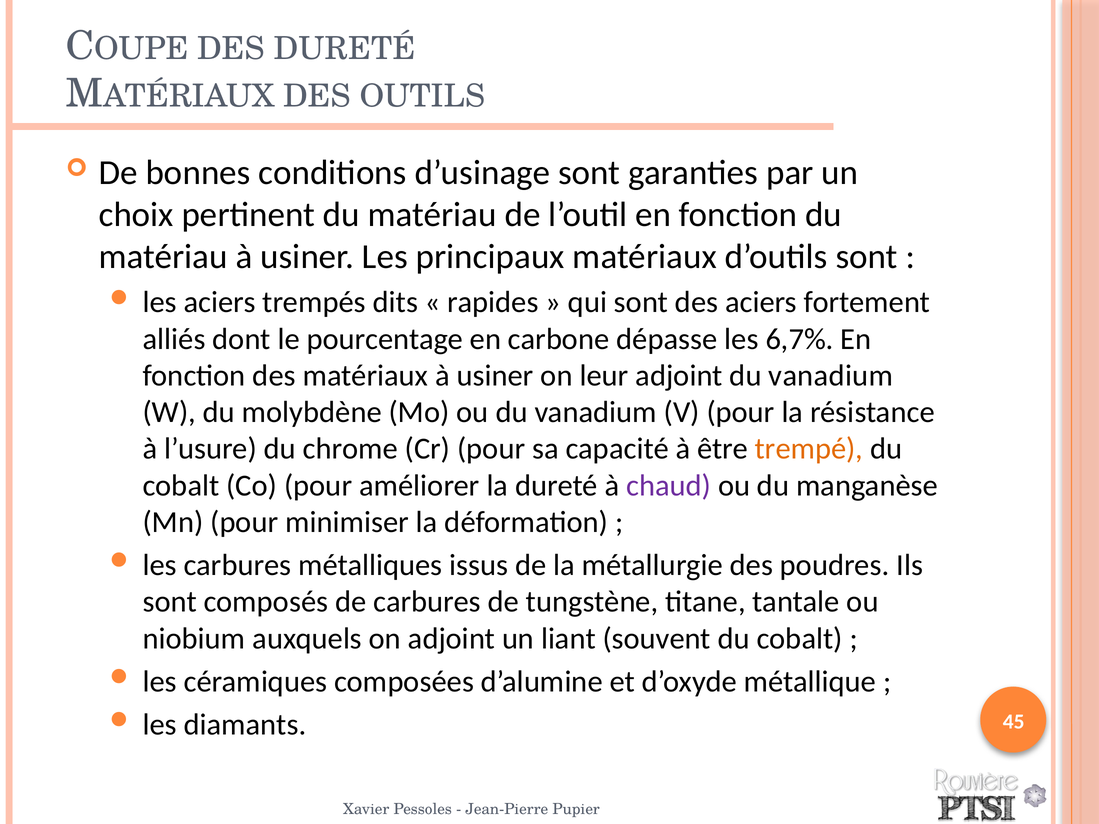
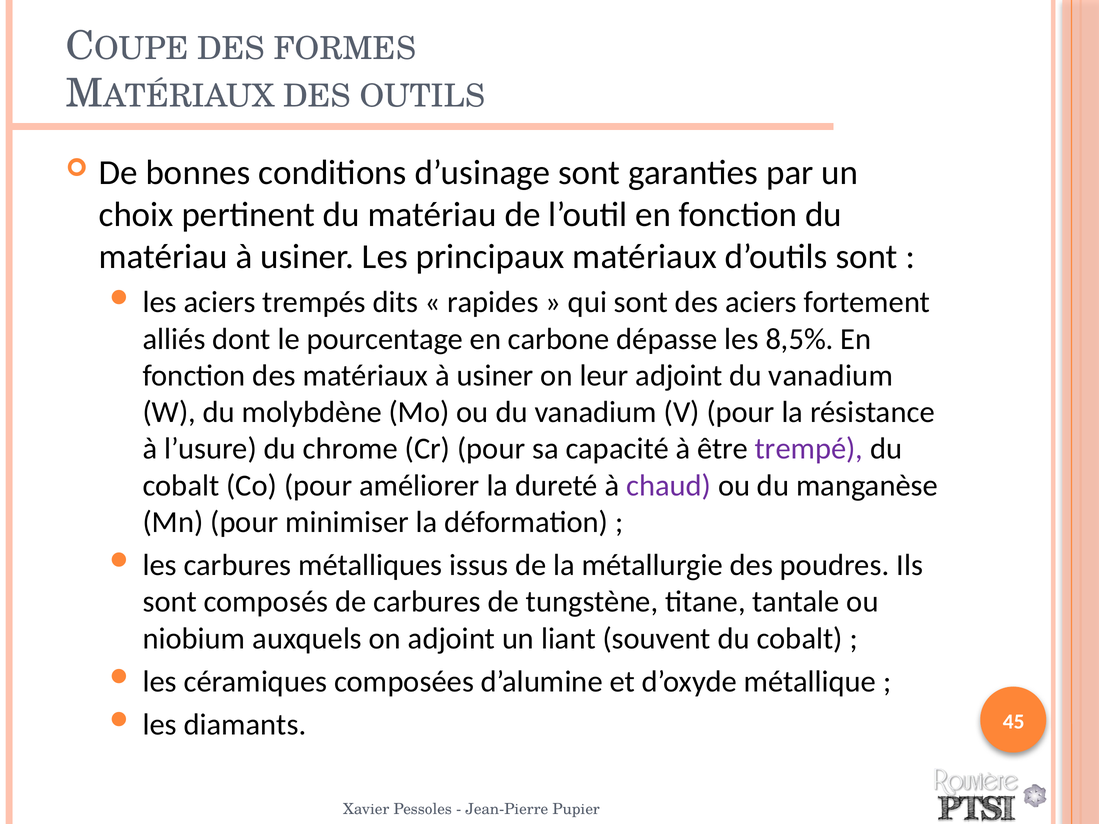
DES DURETÉ: DURETÉ -> FORMES (345, 49)
6,7%: 6,7% -> 8,5% (800, 339)
trempé colour: orange -> purple (809, 449)
